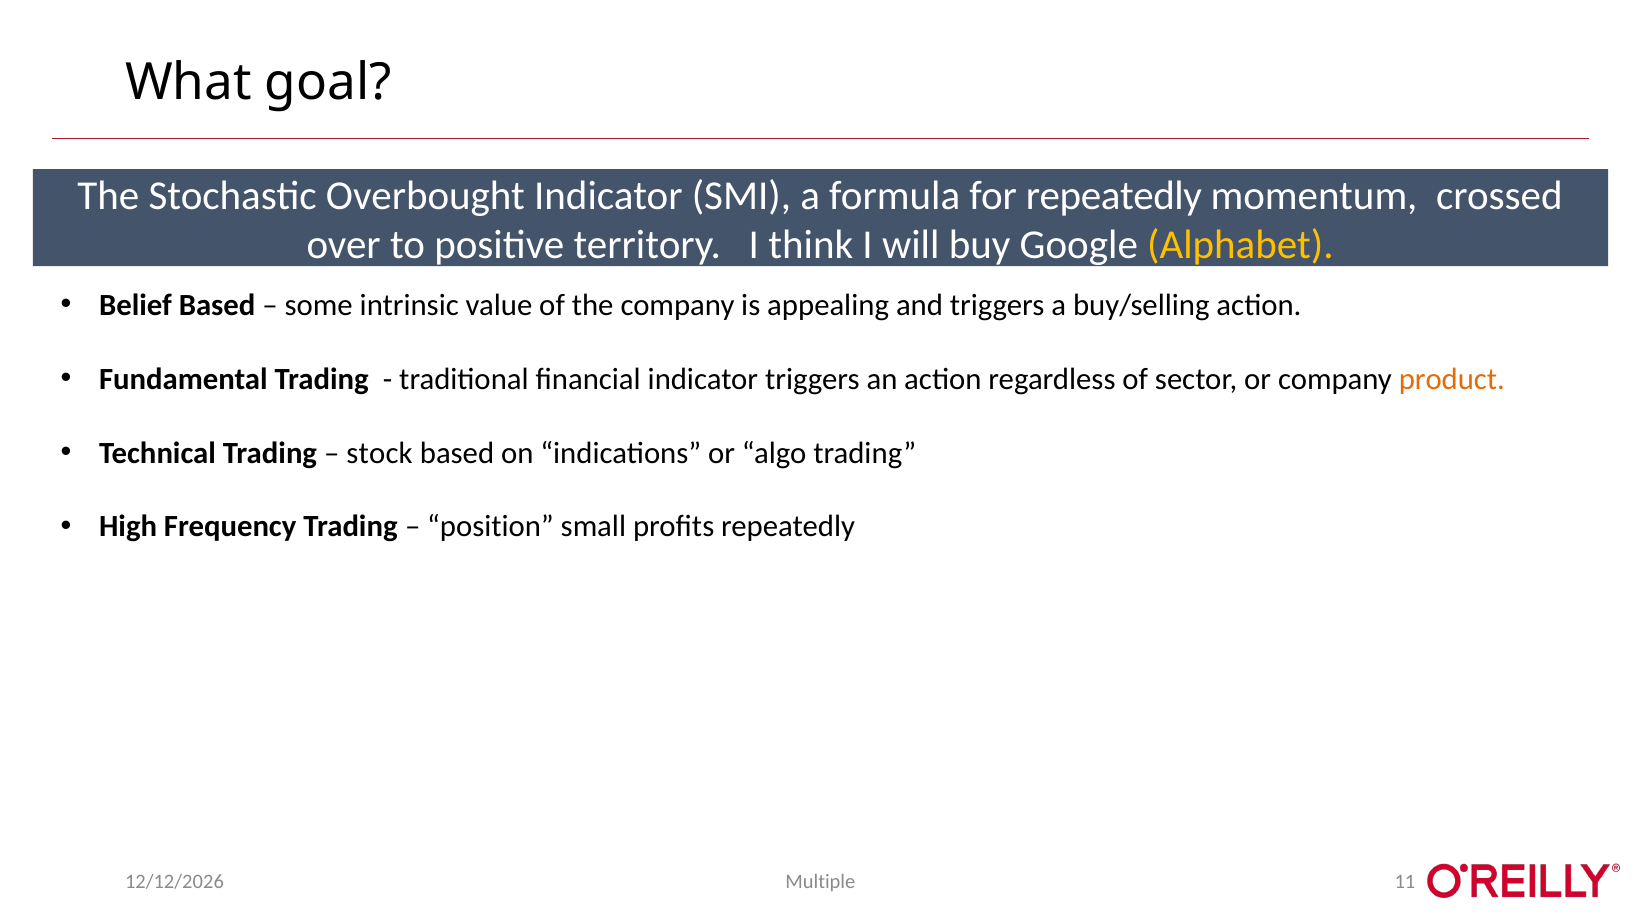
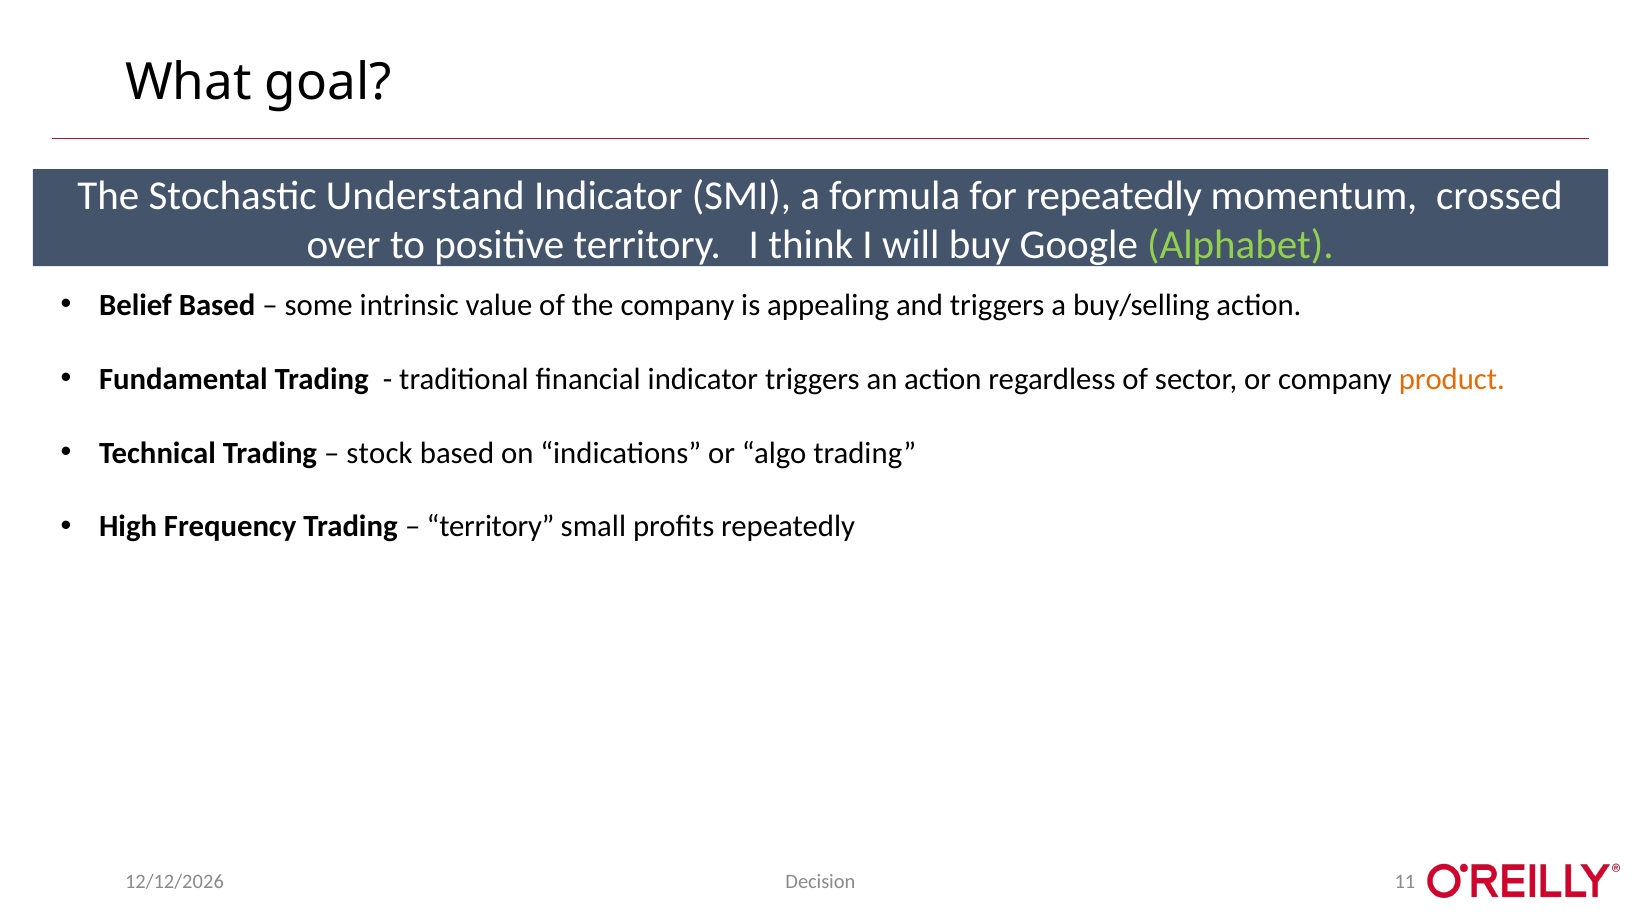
Overbought: Overbought -> Understand (425, 196)
Alphabet colour: yellow -> light green (1240, 245)
position: position -> territory (491, 527)
Multiple: Multiple -> Decision (820, 881)
